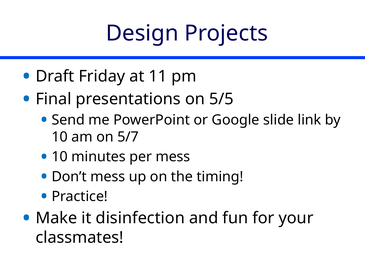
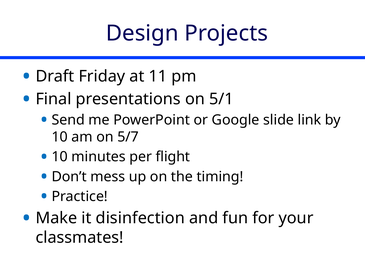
5/5: 5/5 -> 5/1 (221, 99)
per mess: mess -> flight (173, 157)
